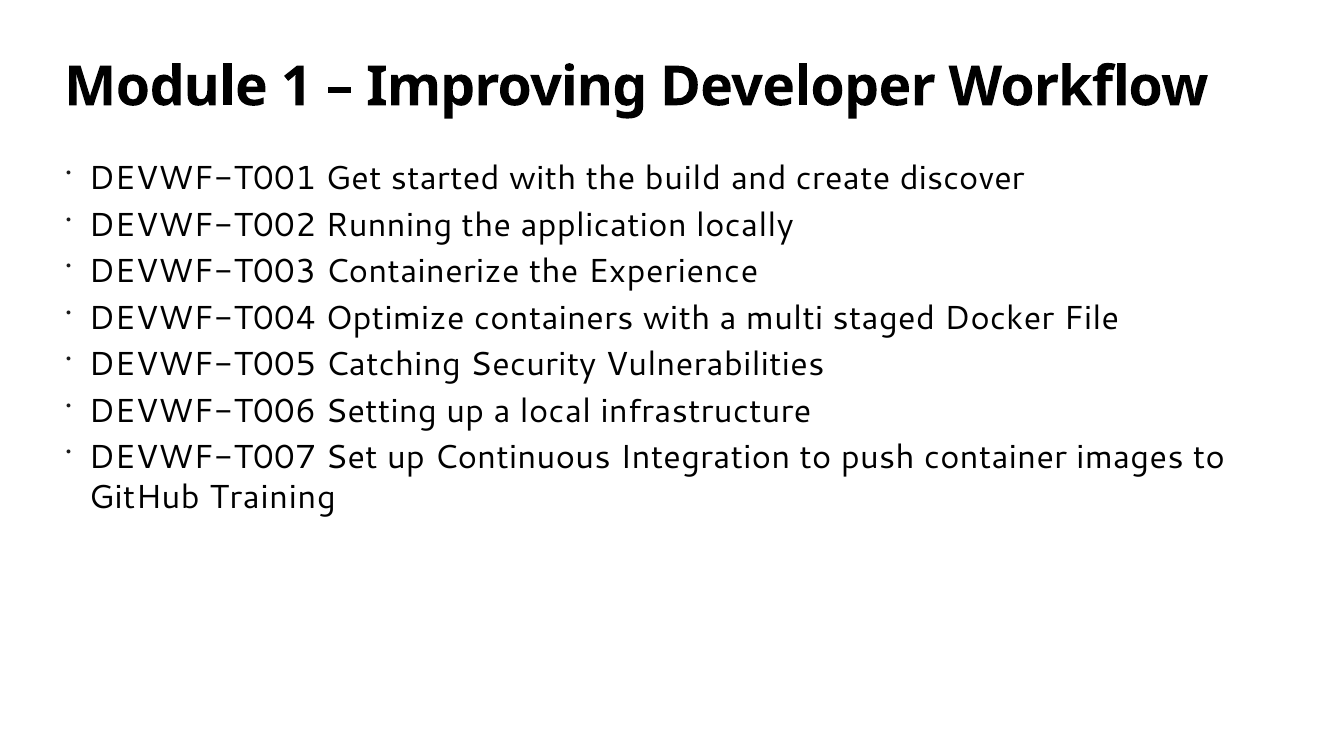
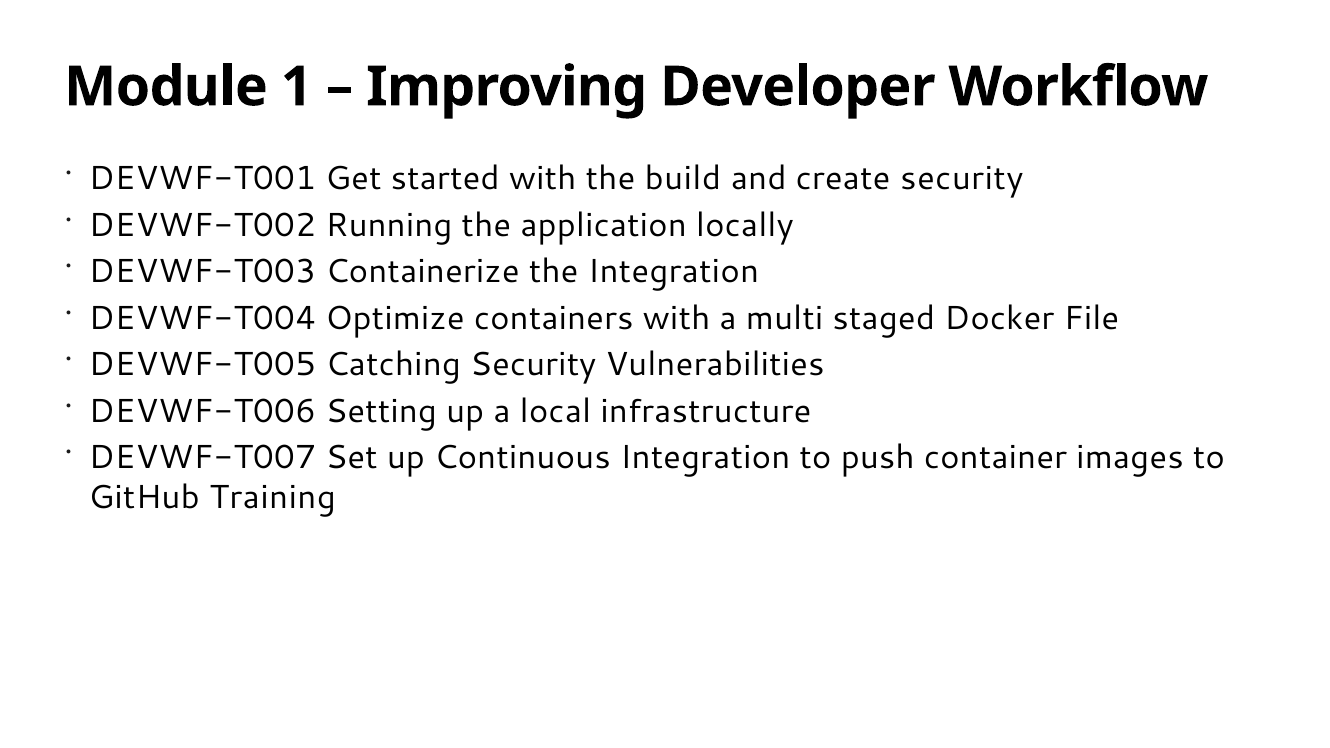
create discover: discover -> security (962, 179)
the Experience: Experience -> Integration (673, 272)
